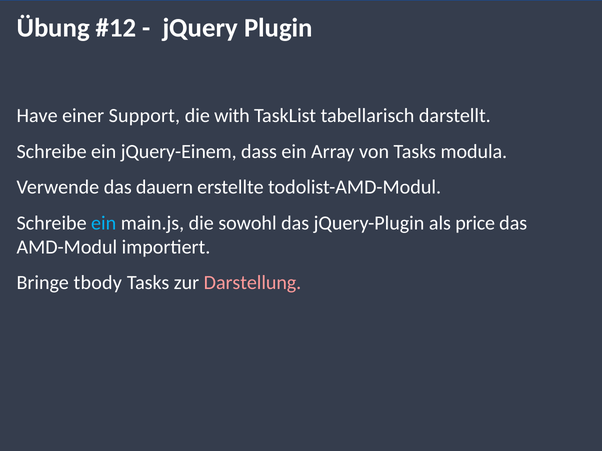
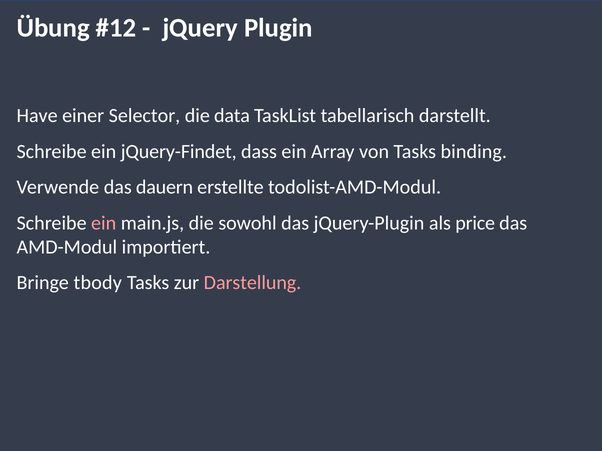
Support: Support -> Selector (144, 116)
with: with -> data (232, 116)
jQuery-Einem: jQuery-Einem -> jQuery-Findet (179, 152)
modula: modula -> binding (474, 152)
ein colour: light blue -> pink (104, 223)
